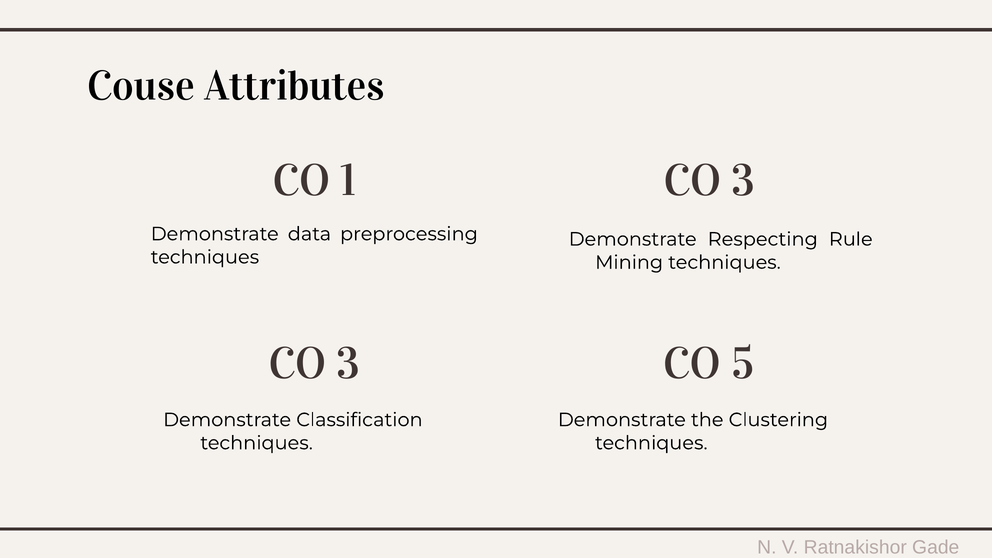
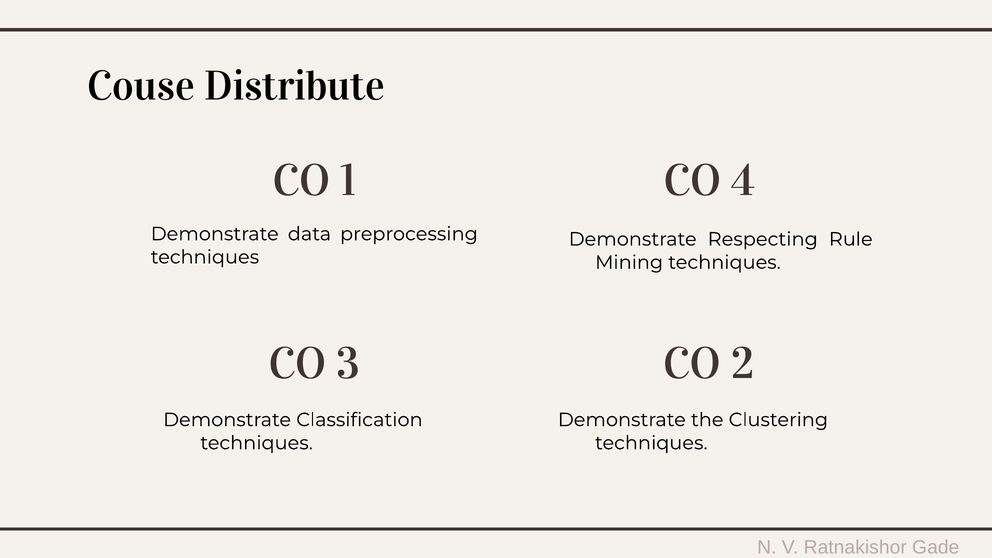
Attributes: Attributes -> Distribute (295, 86)
3: 3 -> 4 (743, 181)
5: 5 -> 2 (743, 364)
